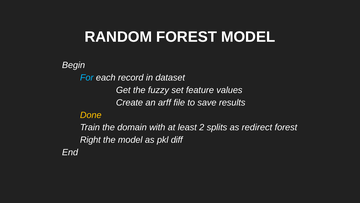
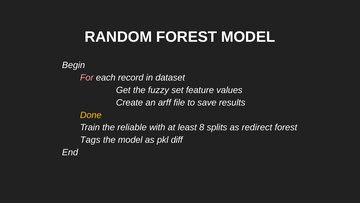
For colour: light blue -> pink (87, 78)
domain: domain -> reliable (132, 127)
2: 2 -> 8 (202, 127)
Right: Right -> Tags (90, 140)
